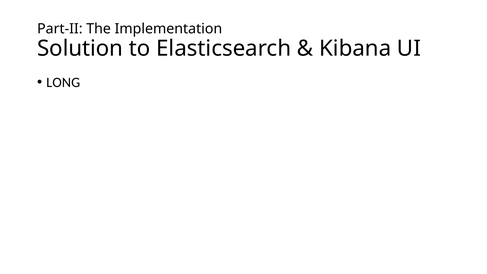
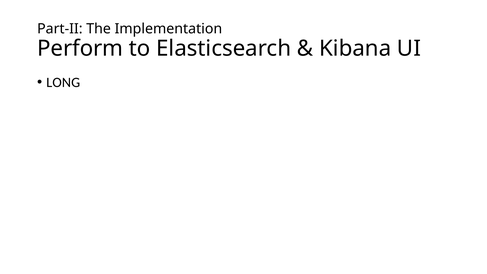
Solution: Solution -> Perform (80, 49)
